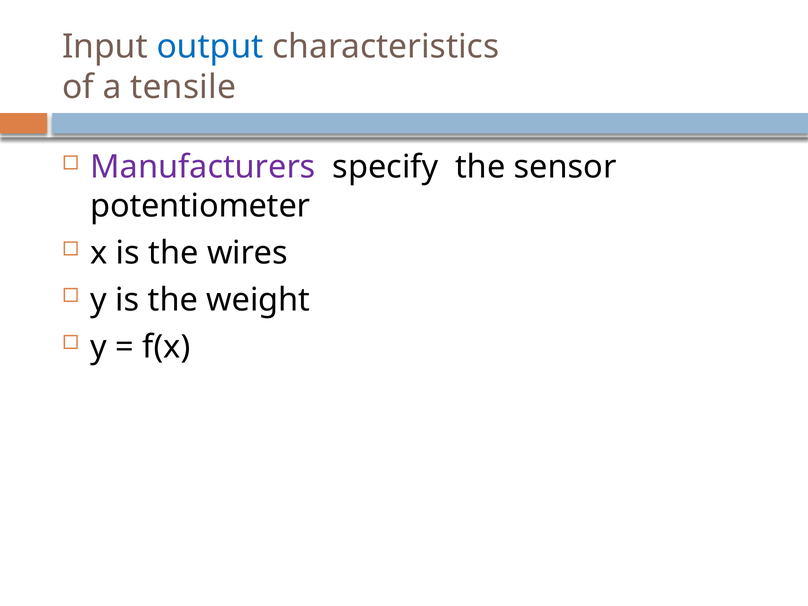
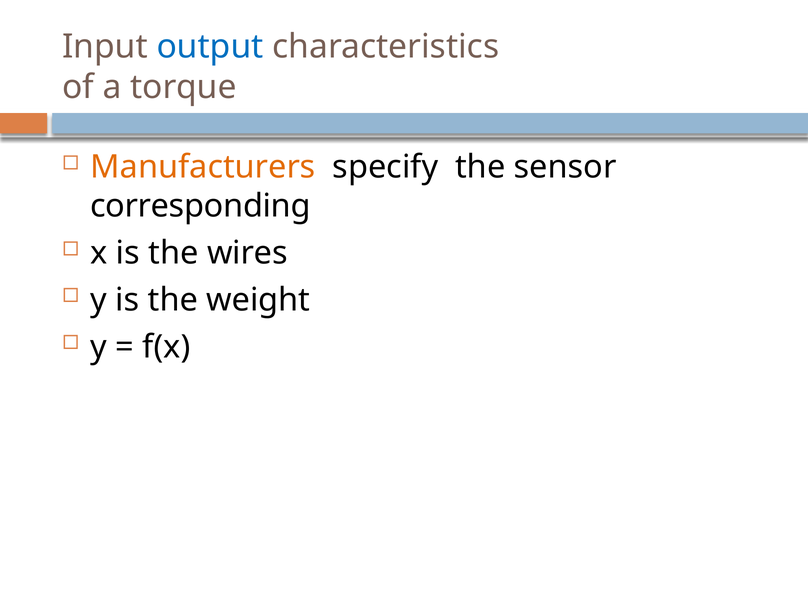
tensile: tensile -> torque (184, 87)
Manufacturers colour: purple -> orange (203, 167)
potentiometer: potentiometer -> corresponding (200, 206)
